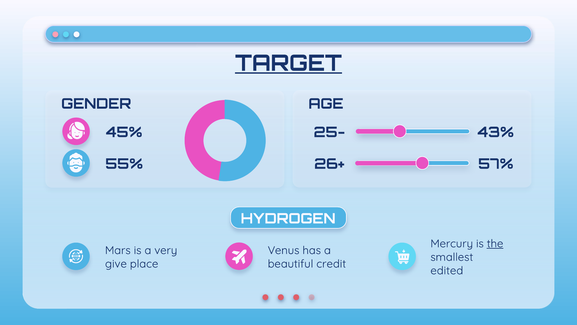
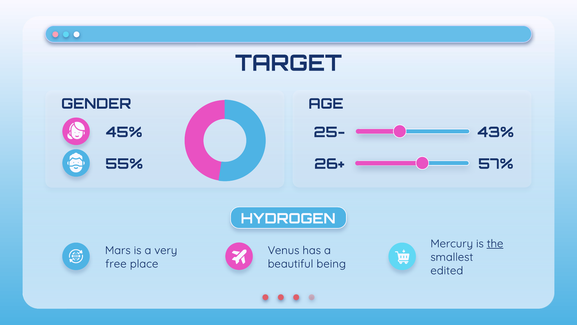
TARGET underline: present -> none (289, 63)
give: give -> free (116, 264)
credit: credit -> being (331, 264)
